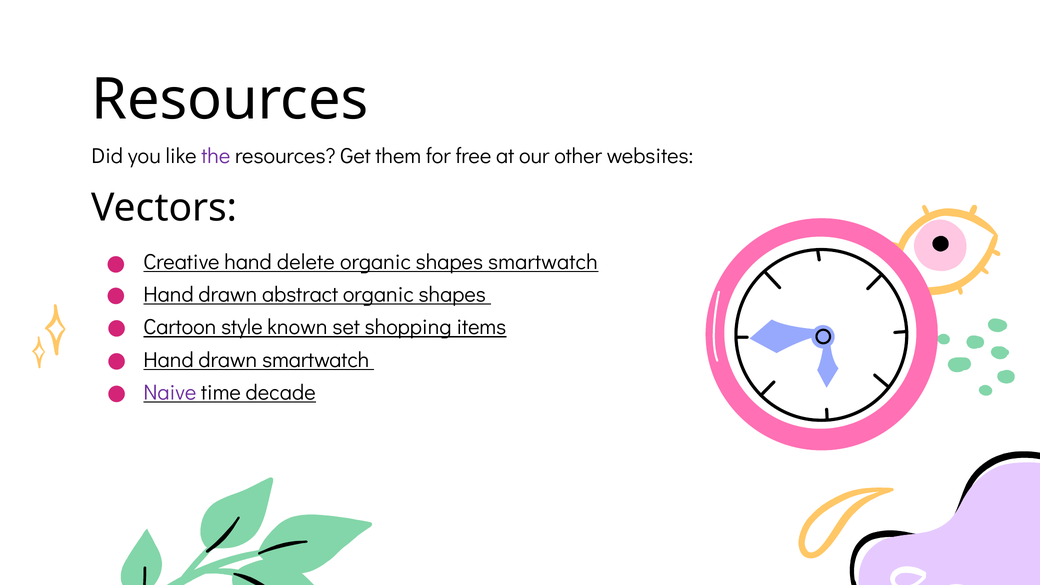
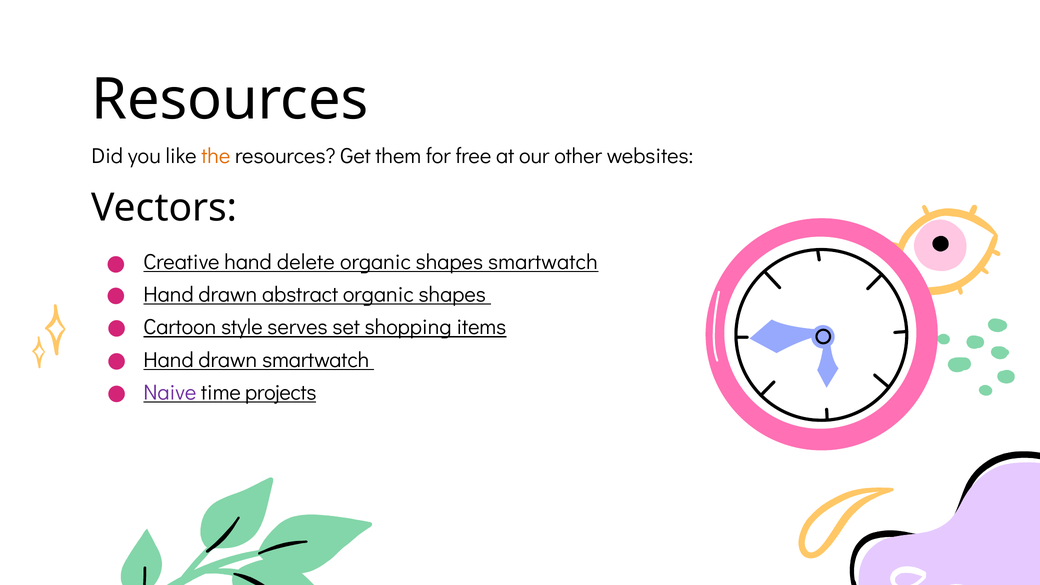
the colour: purple -> orange (216, 156)
known: known -> serves (298, 327)
decade: decade -> projects (281, 393)
